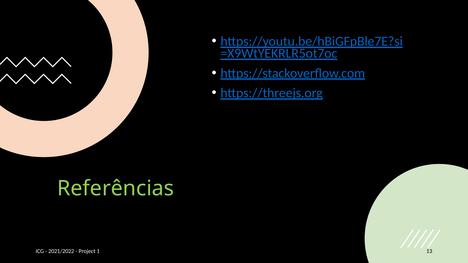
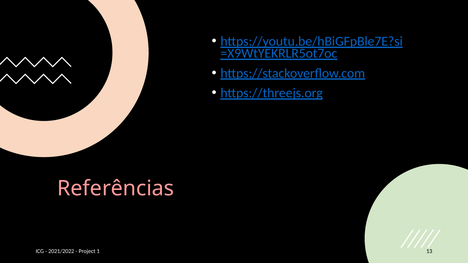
Referências colour: light green -> pink (116, 189)
